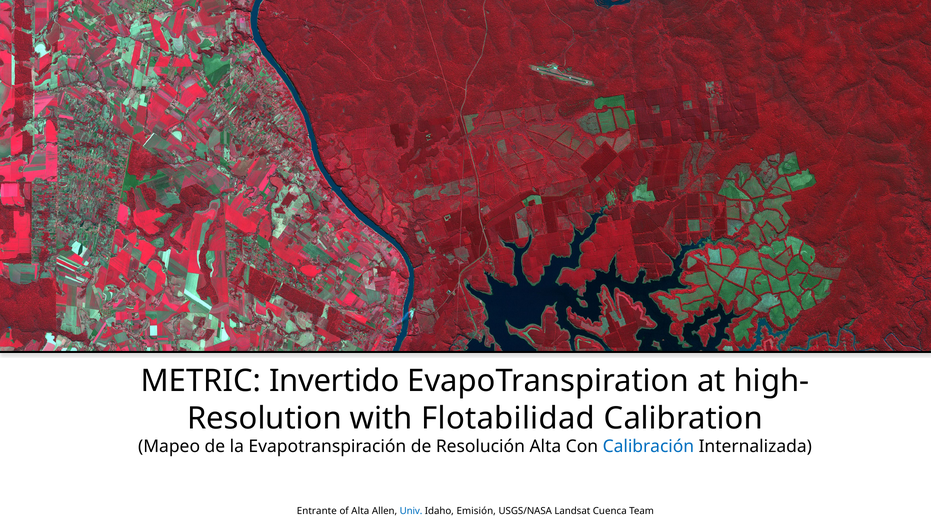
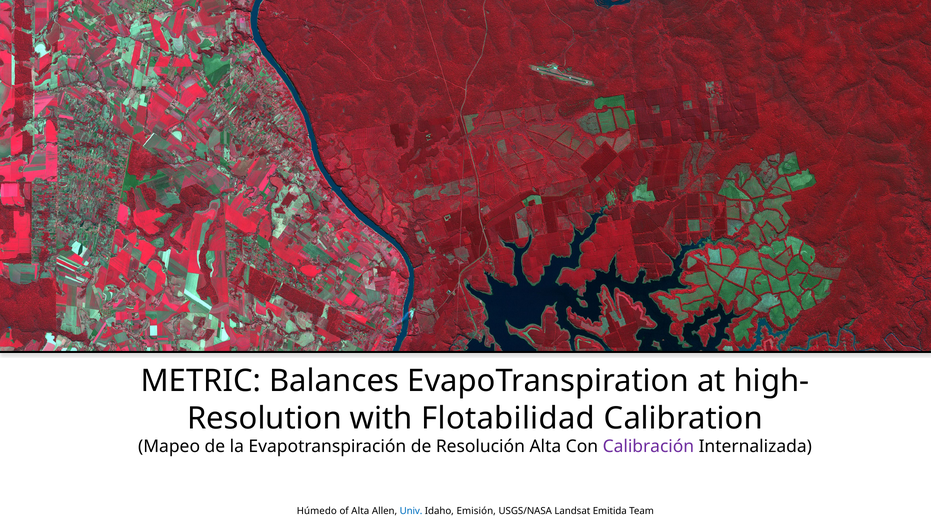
Invertido: Invertido -> Balances (334, 381)
Calibración colour: blue -> purple (648, 446)
Entrante: Entrante -> Húmedo (317, 511)
Cuenca: Cuenca -> Emitida (610, 511)
